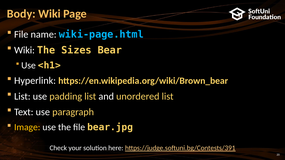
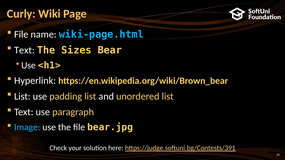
Body: Body -> Curly (21, 14)
Wiki: Wiki -> Text (24, 50)
Image colour: yellow -> light blue (27, 127)
